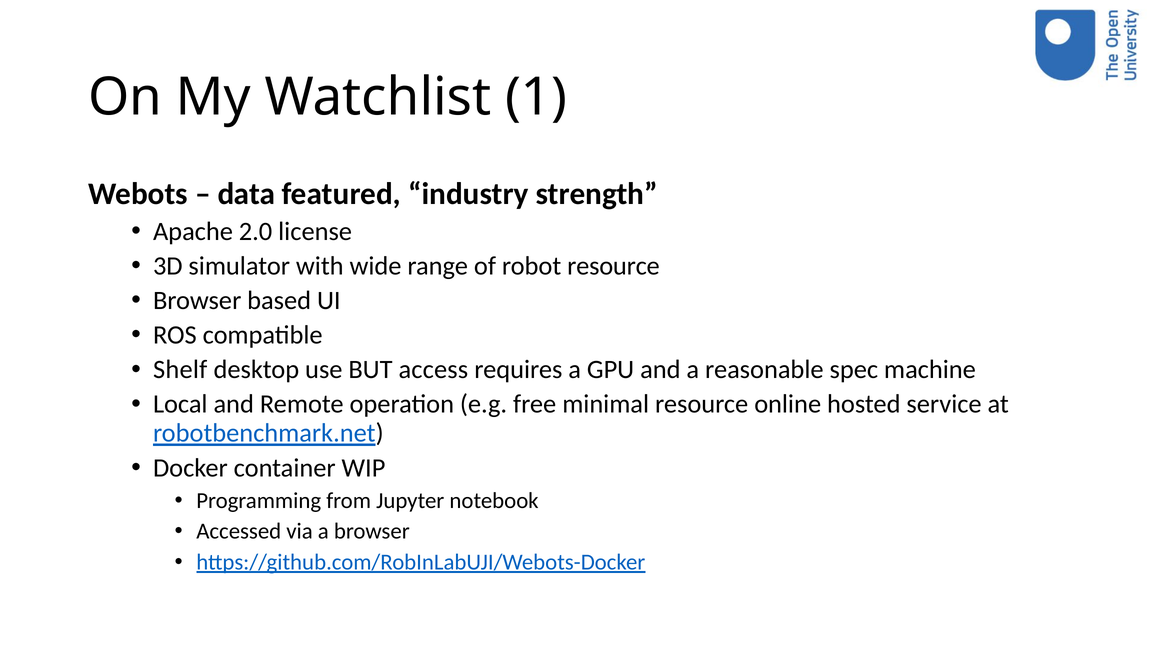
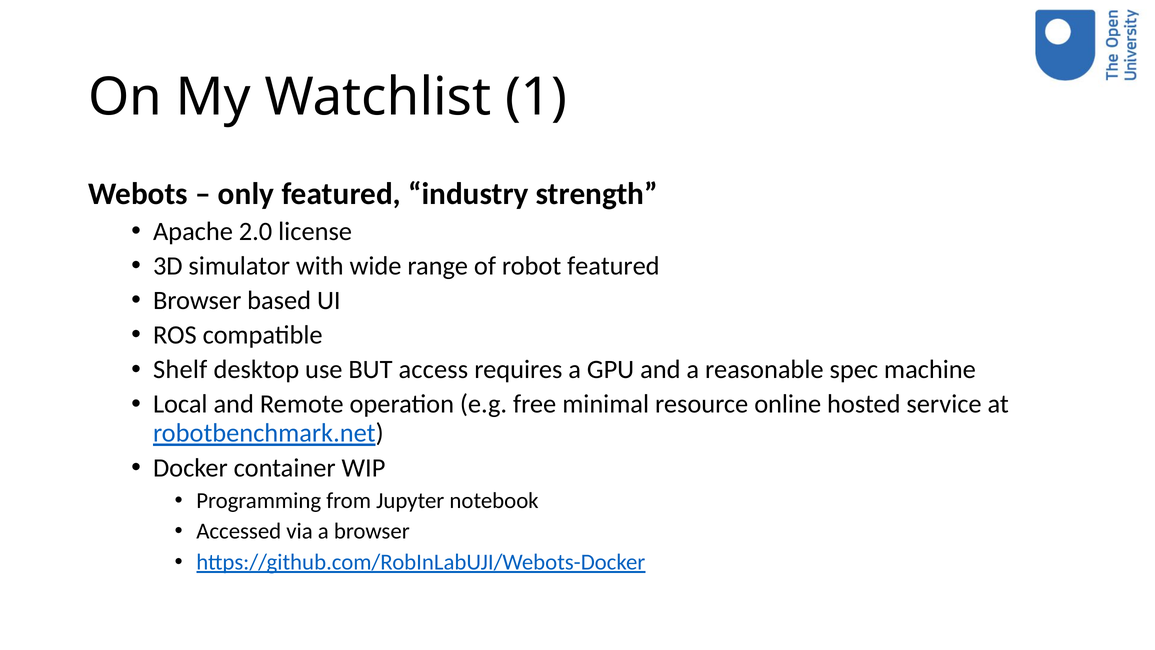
data: data -> only (246, 194)
robot resource: resource -> featured (613, 266)
